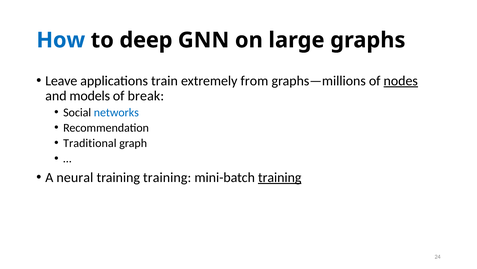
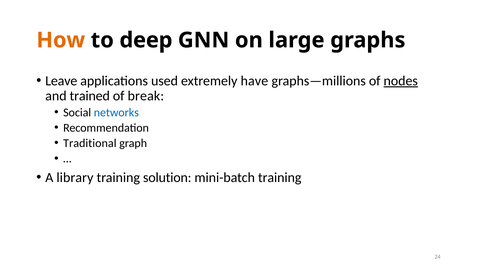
How colour: blue -> orange (61, 40)
train: train -> used (165, 81)
from: from -> have (254, 81)
models: models -> trained (90, 96)
neural: neural -> library (75, 177)
training training: training -> solution (167, 177)
training underline: present -> none (280, 177)
